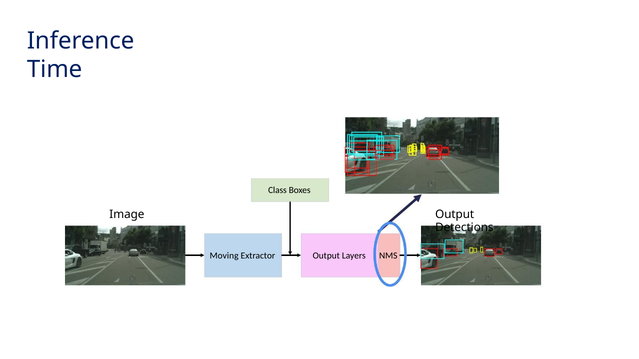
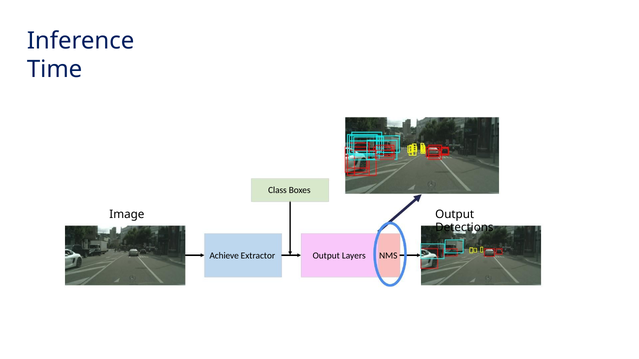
Moving: Moving -> Achieve (224, 256)
